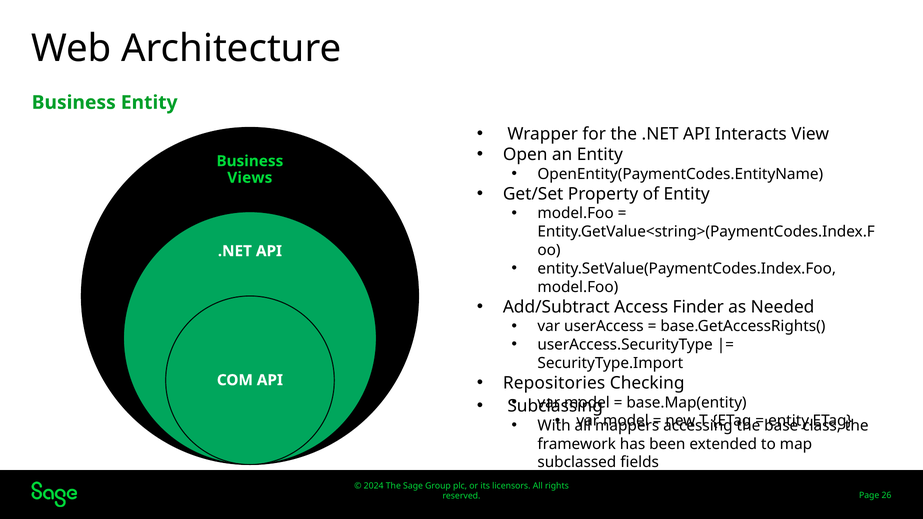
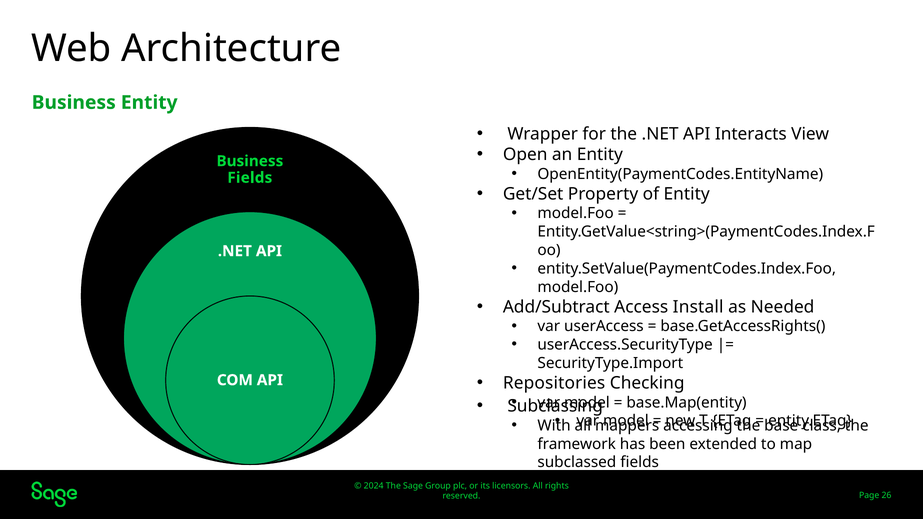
Views: Views -> Fields (250, 178)
Finder: Finder -> Install (698, 307)
